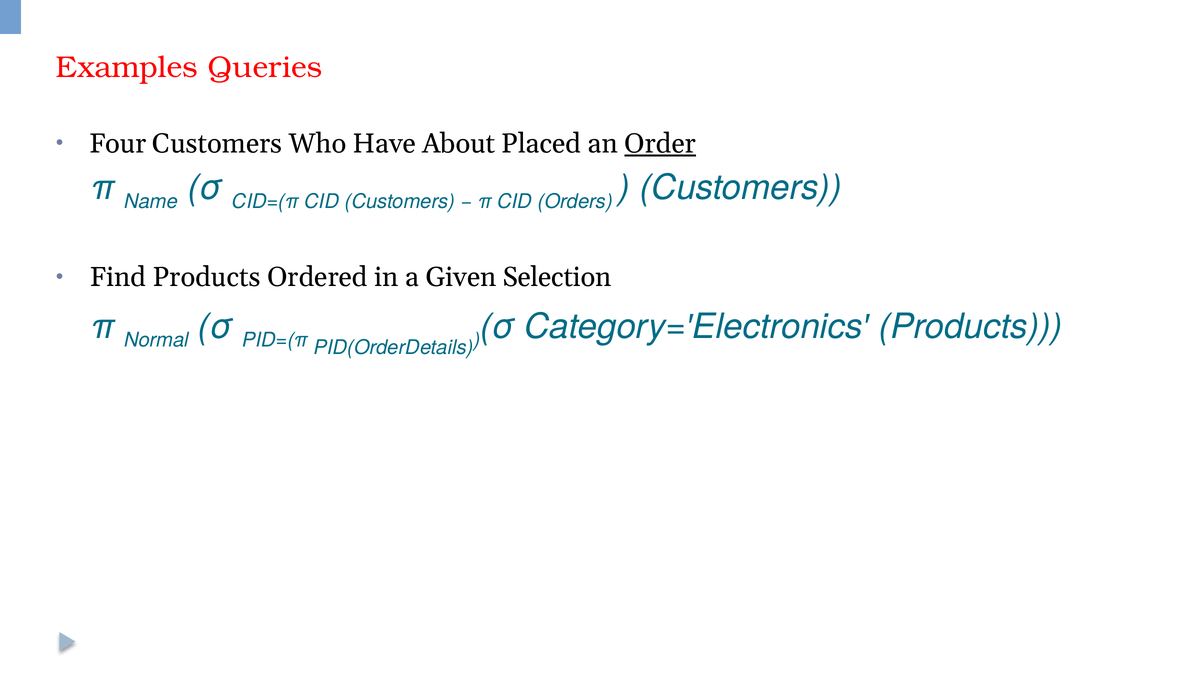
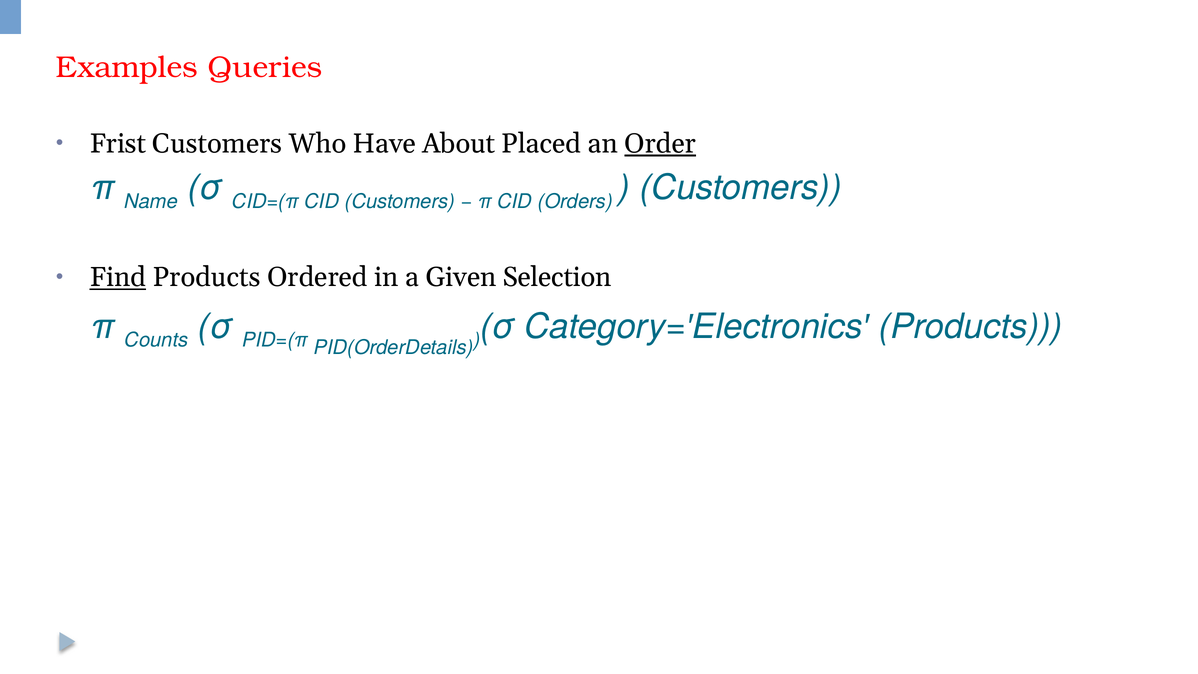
Four: Four -> Frist (118, 144)
Find underline: none -> present (118, 277)
Normal: Normal -> Counts (156, 340)
